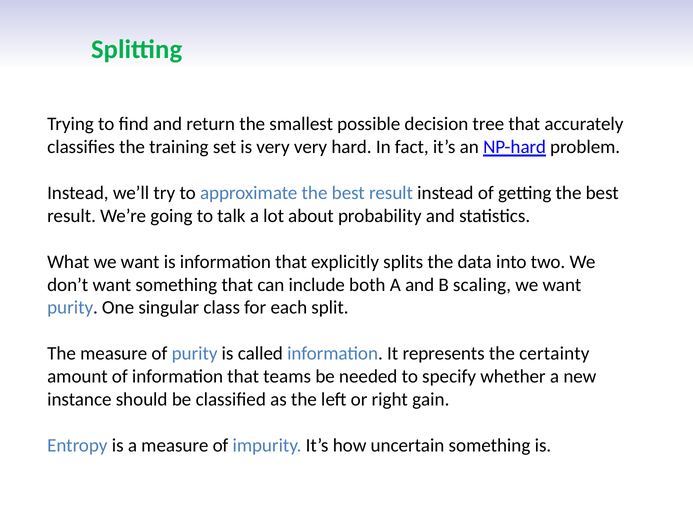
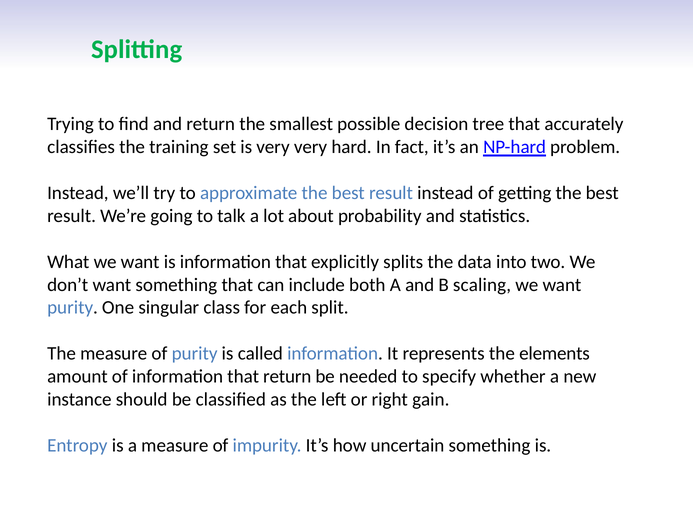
certainty: certainty -> elements (554, 354)
that teams: teams -> return (287, 377)
